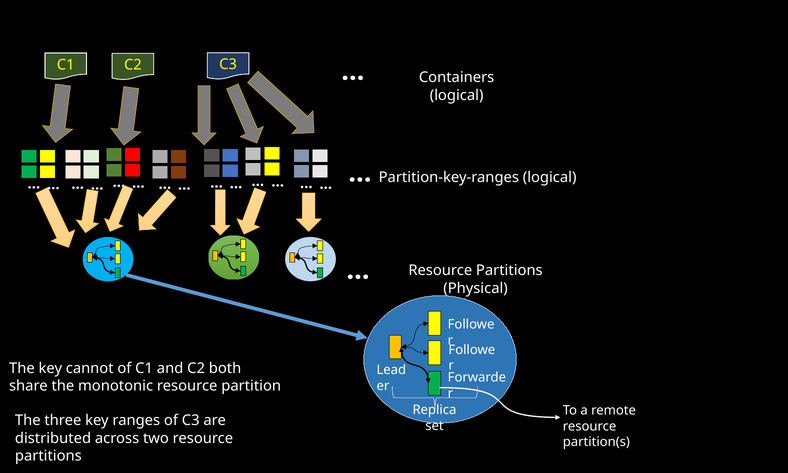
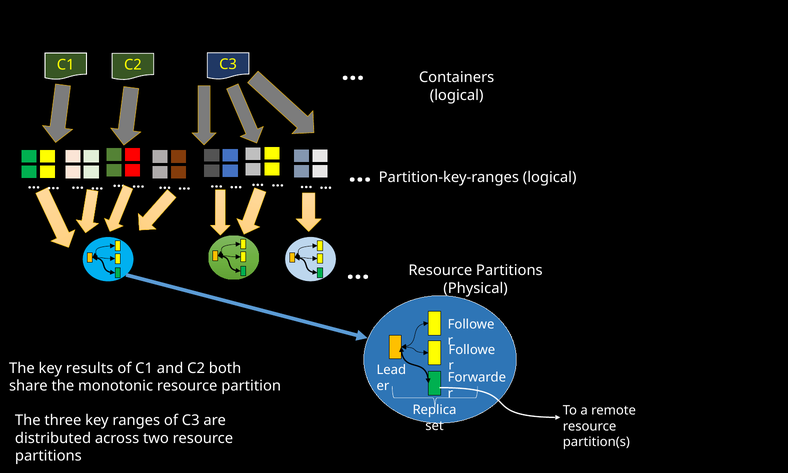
cannot: cannot -> results (90, 368)
